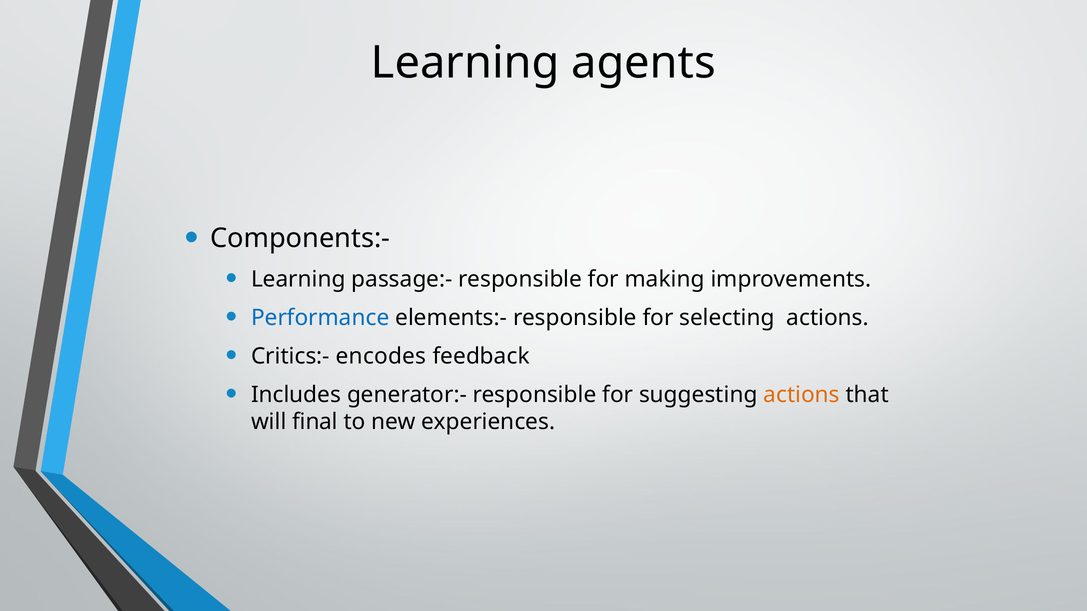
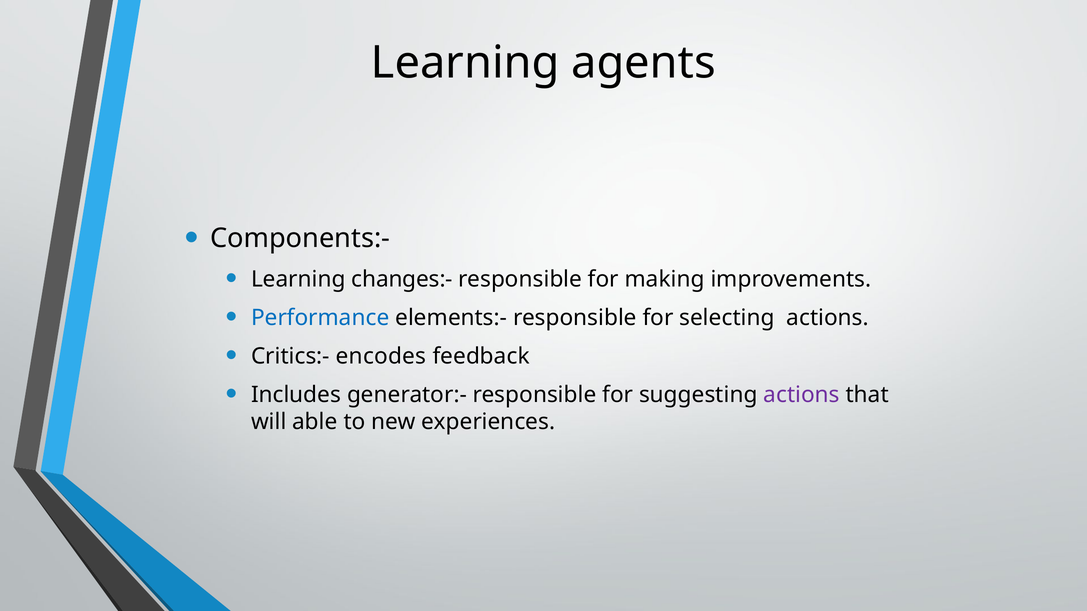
passage:-: passage:- -> changes:- (402, 279)
actions colour: orange -> purple (802, 395)
final: final -> able (315, 422)
